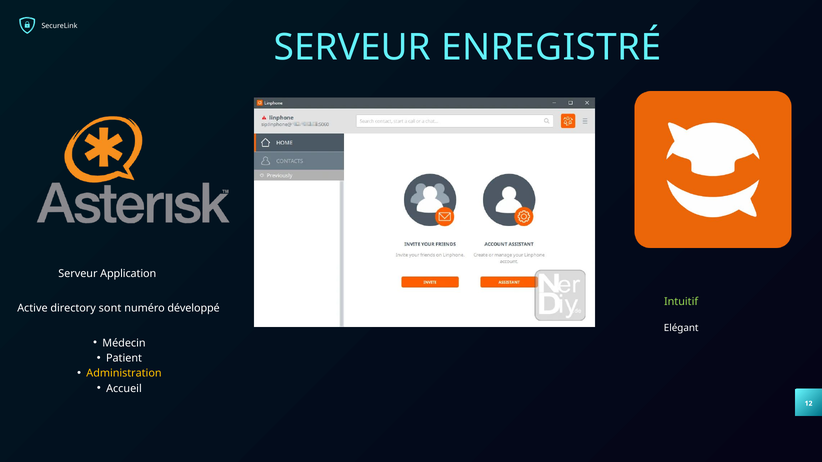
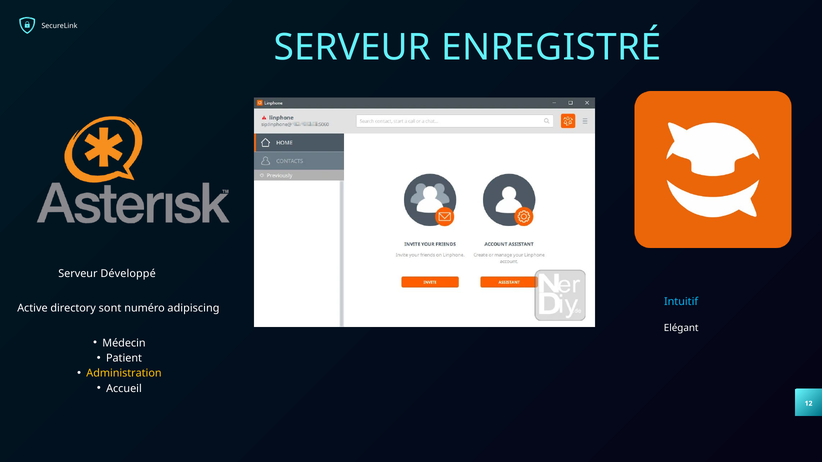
Application: Application -> Développé (128, 274)
Intuitif colour: light green -> light blue (681, 302)
développé: développé -> adipiscing (193, 309)
